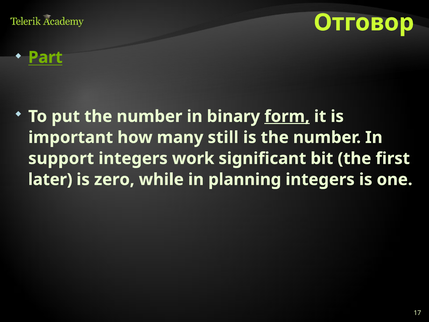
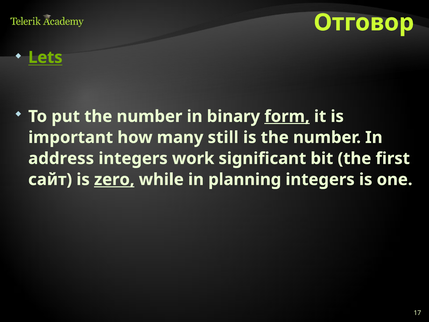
Part: Part -> Lets (45, 57)
support: support -> address (61, 158)
later: later -> сайт (50, 179)
zero underline: none -> present (114, 179)
